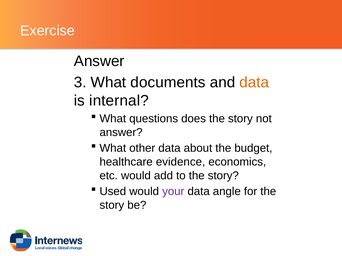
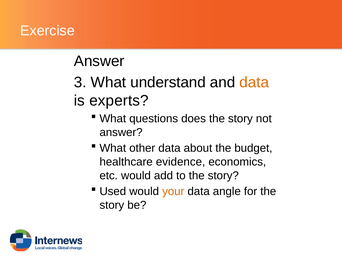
documents: documents -> understand (168, 83)
internal: internal -> experts (119, 101)
your colour: purple -> orange (173, 192)
